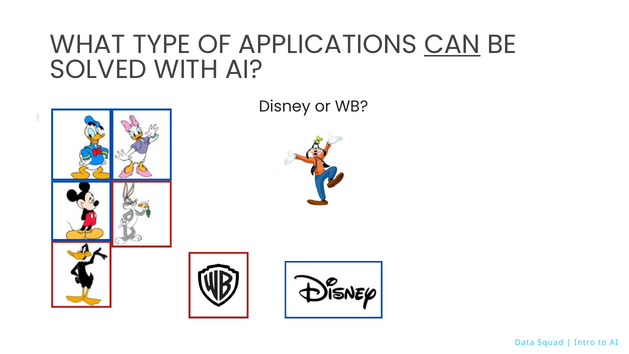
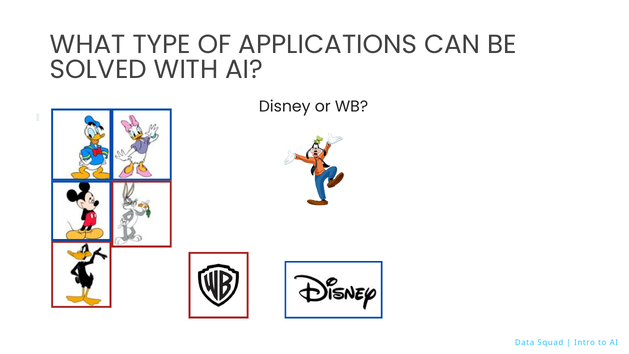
CAN underline: present -> none (452, 45)
